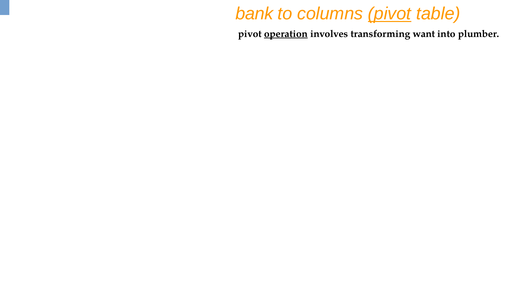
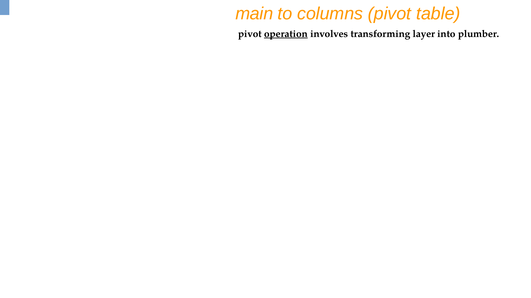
bank: bank -> main (254, 14)
pivot underline: present -> none (390, 14)
want: want -> layer (424, 34)
